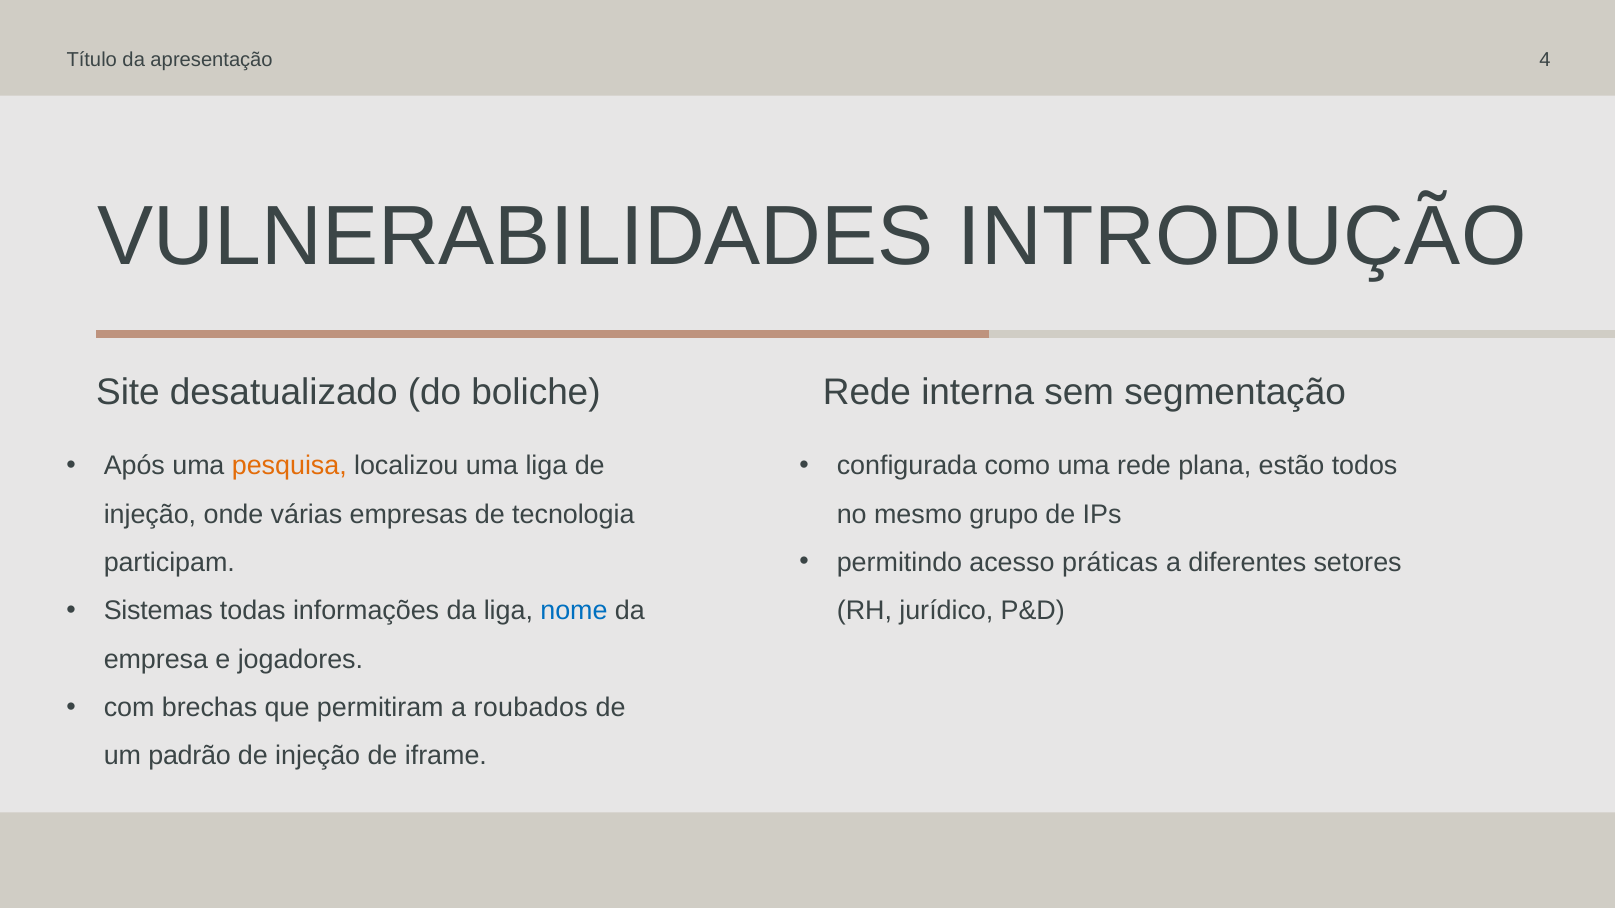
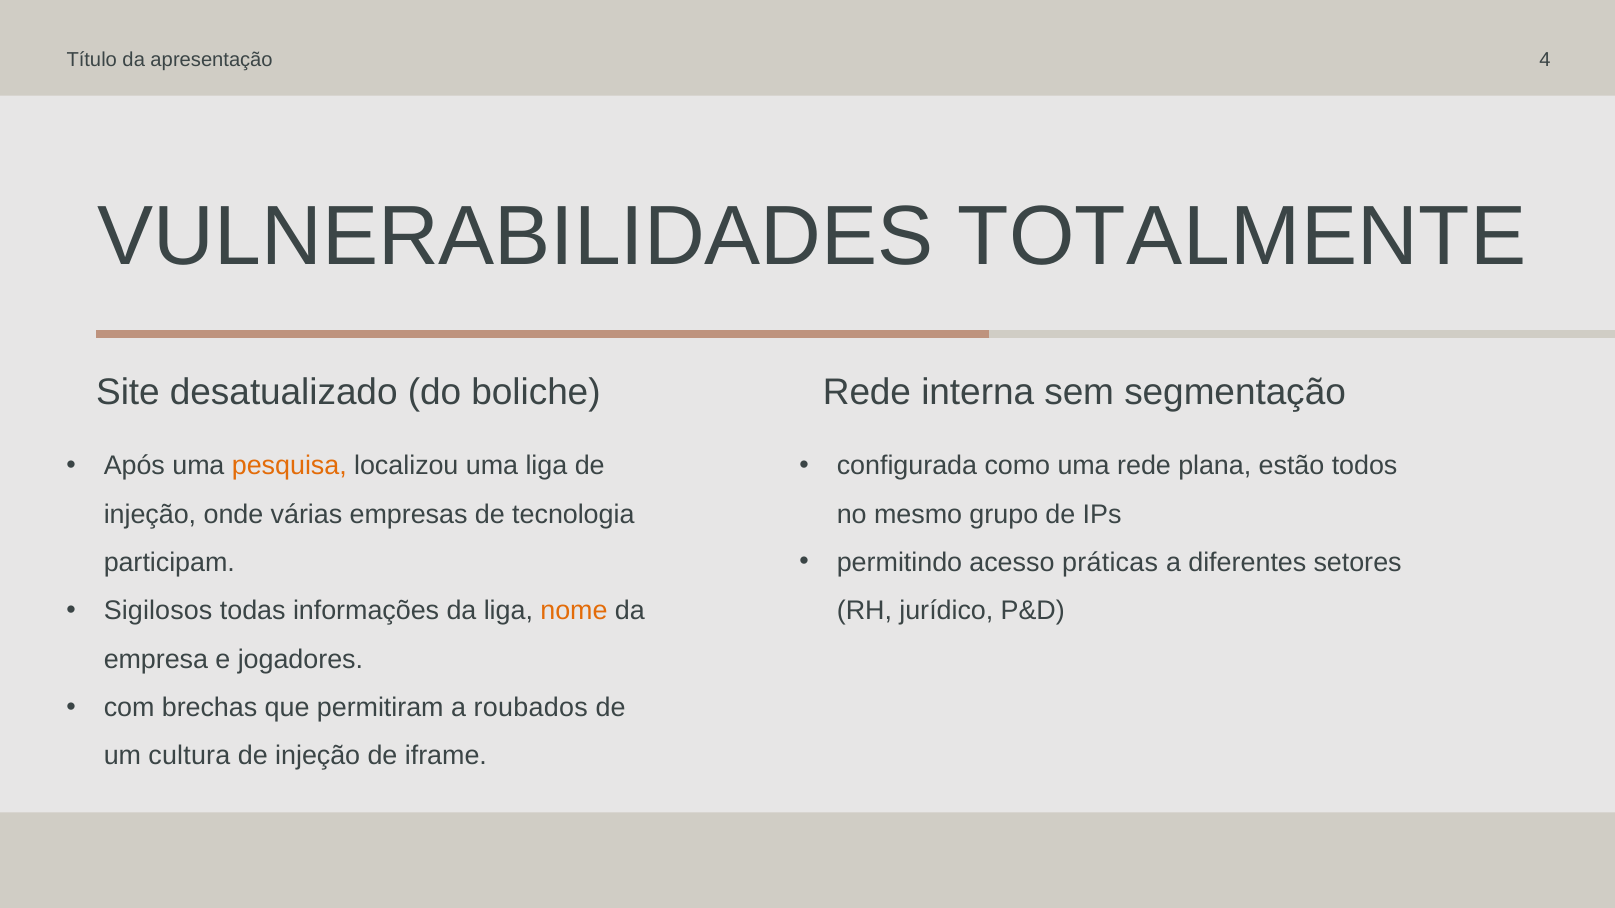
INTRODUÇÃO: INTRODUÇÃO -> TOTALMENTE (1242, 237)
Sistemas: Sistemas -> Sigilosos (158, 611)
nome colour: blue -> orange (574, 611)
padrão: padrão -> cultura (189, 756)
